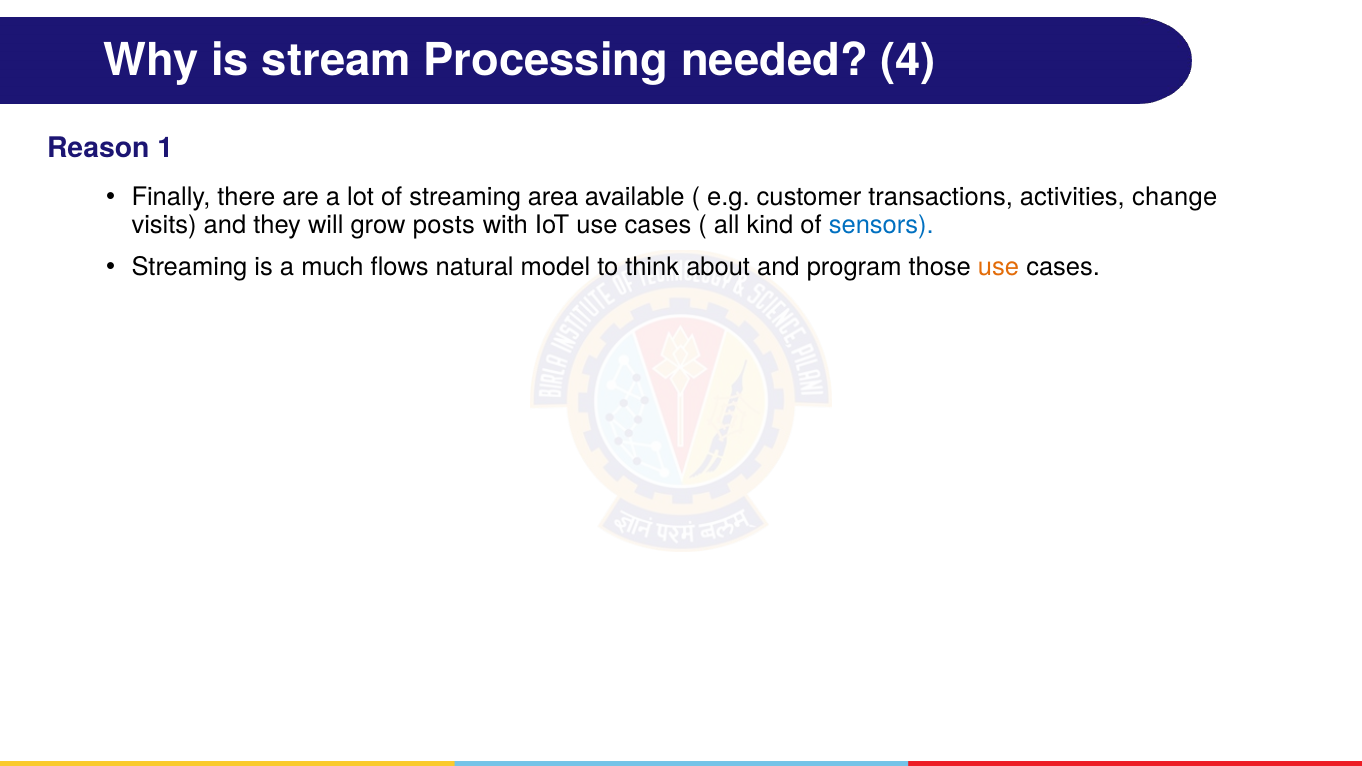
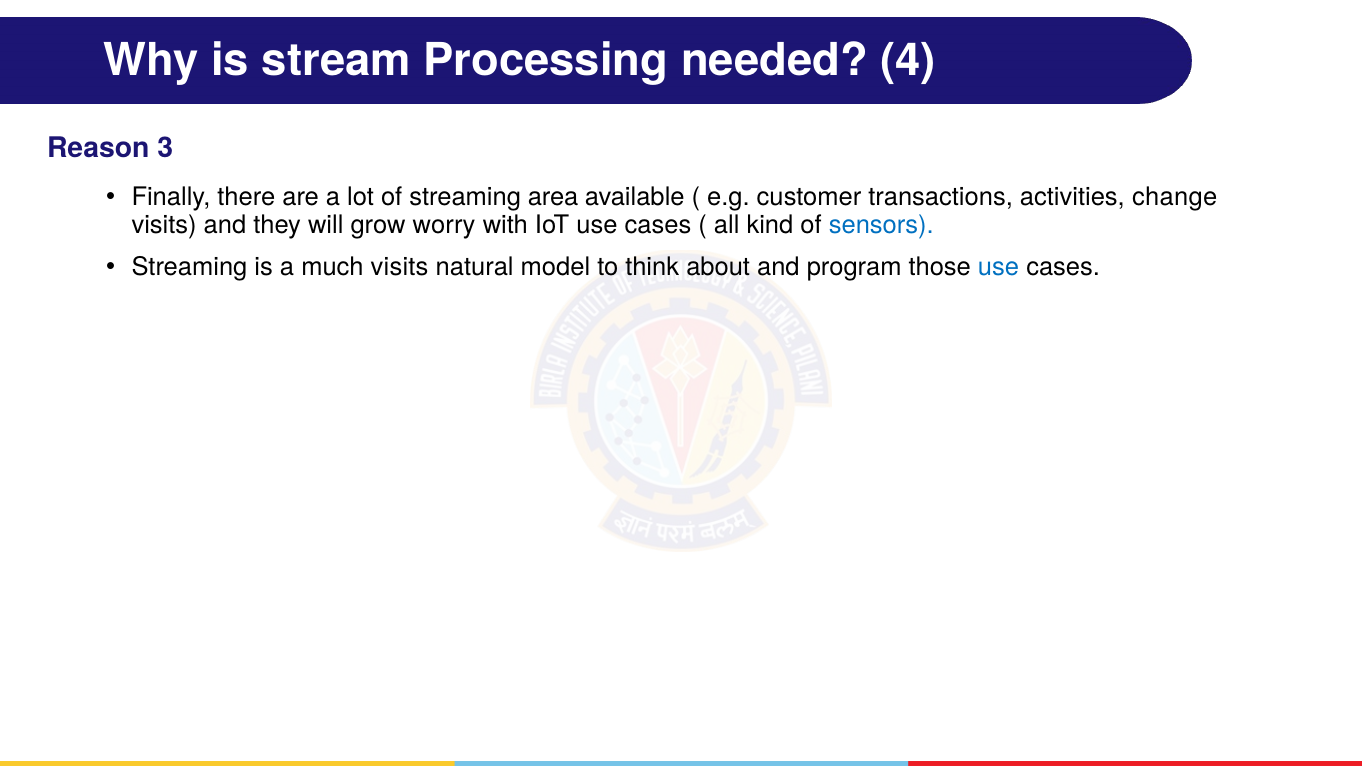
1: 1 -> 3 (165, 148)
posts: posts -> worry (444, 225)
much flows: flows -> visits (400, 267)
use colour: orange -> blue (999, 267)
